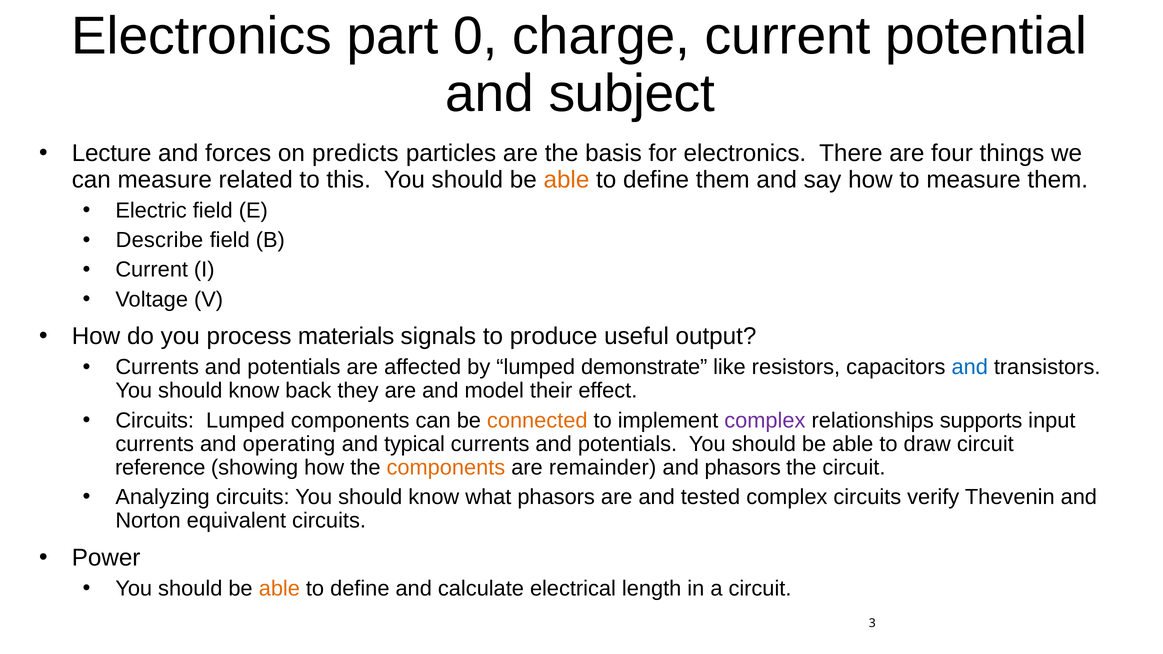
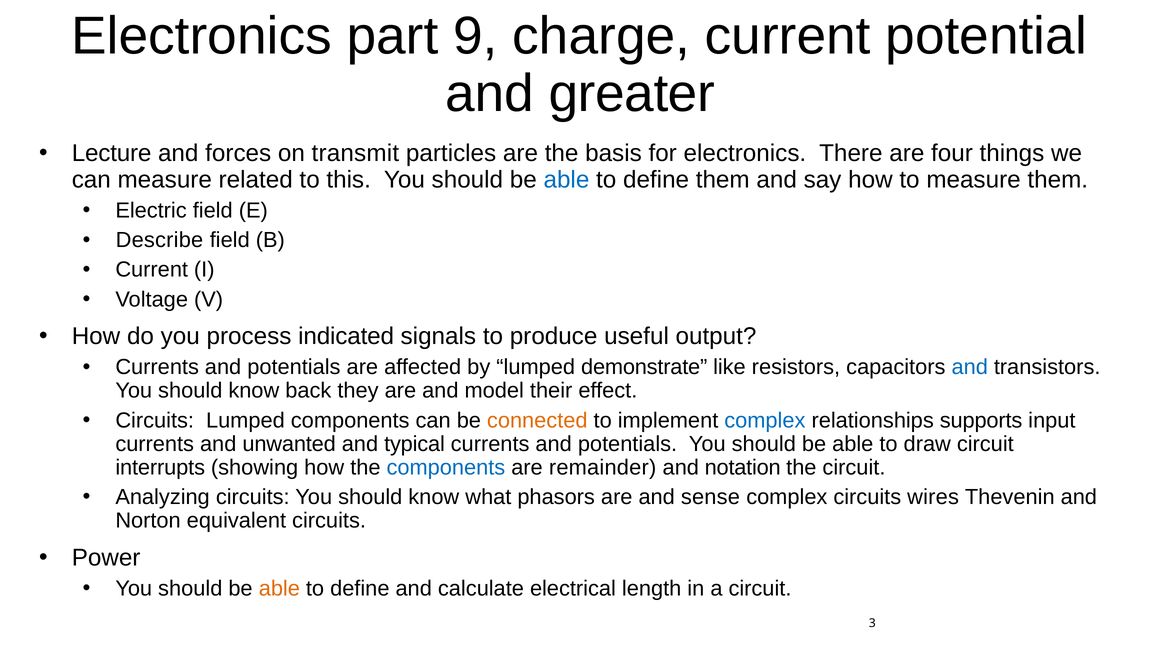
0: 0 -> 9 (475, 36)
subject: subject -> greater (632, 94)
predicts: predicts -> transmit (355, 154)
able colour: orange -> blue (566, 180)
materials: materials -> indicated (346, 336)
complex colour: purple -> blue (765, 420)
operating: operating -> unwanted (289, 444)
reference: reference -> interrupts (160, 468)
components colour: orange -> blue (446, 468)
and phasors: phasors -> notation (743, 468)
tested: tested -> sense (710, 497)
verify: verify -> wires (933, 497)
